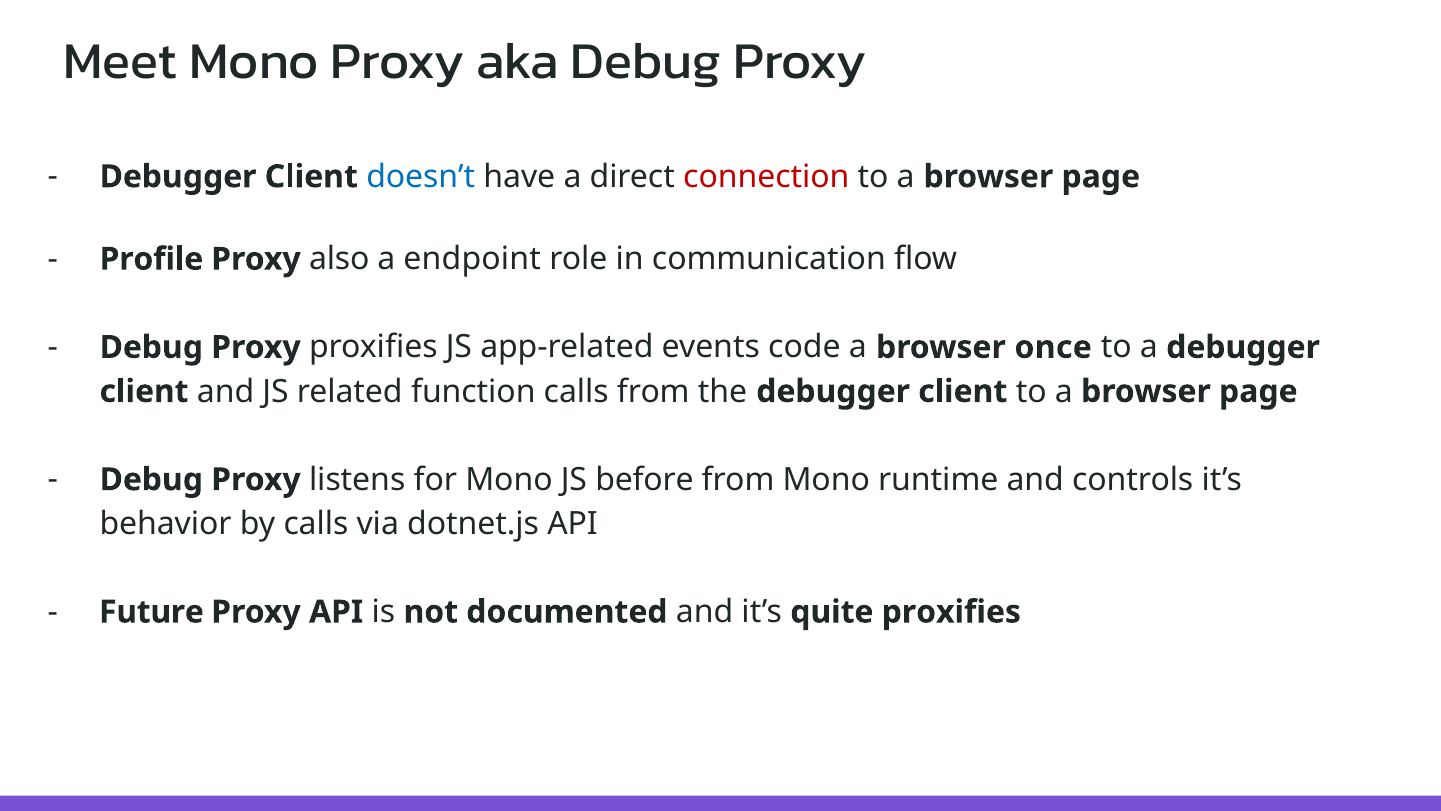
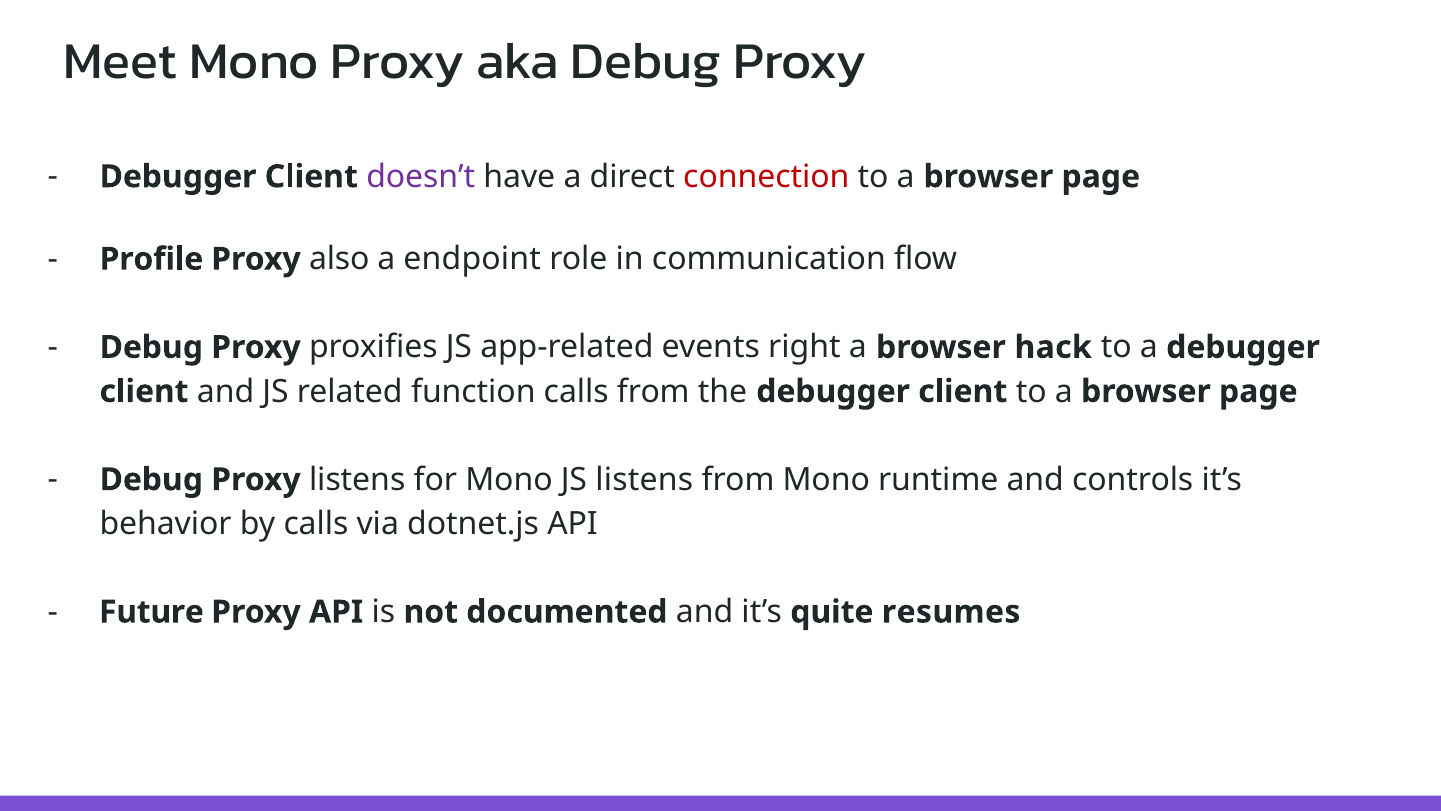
doesn’t colour: blue -> purple (421, 177)
code: code -> right (804, 347)
once: once -> hack (1053, 347)
JS before: before -> listens (644, 479)
quite proxifies: proxifies -> resumes (951, 612)
